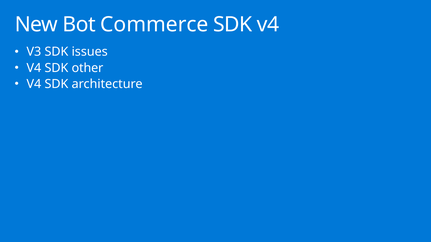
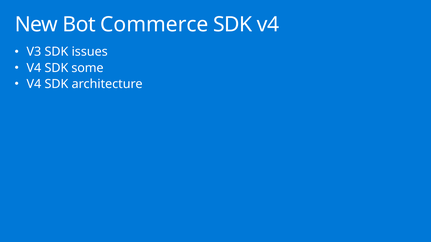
other: other -> some (87, 68)
